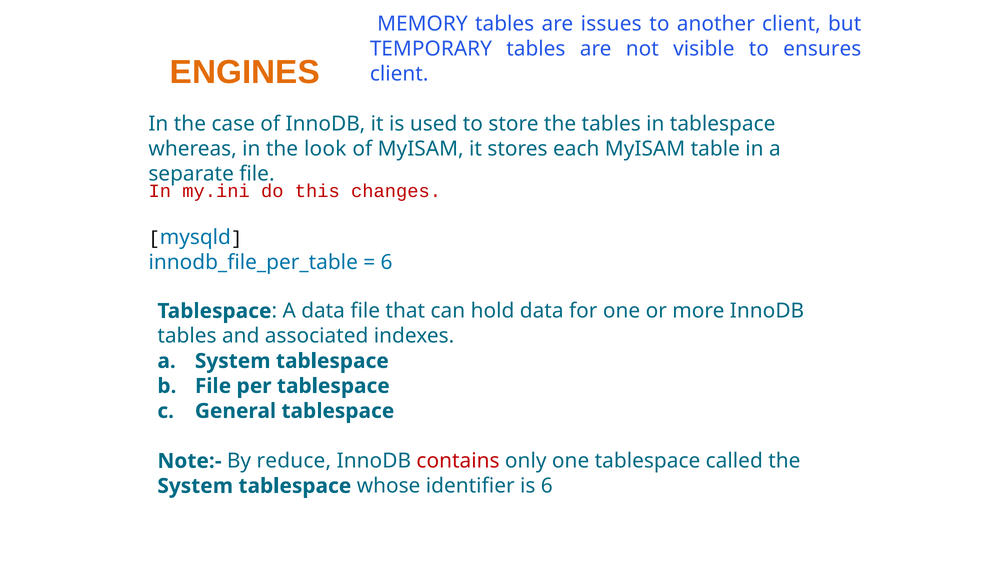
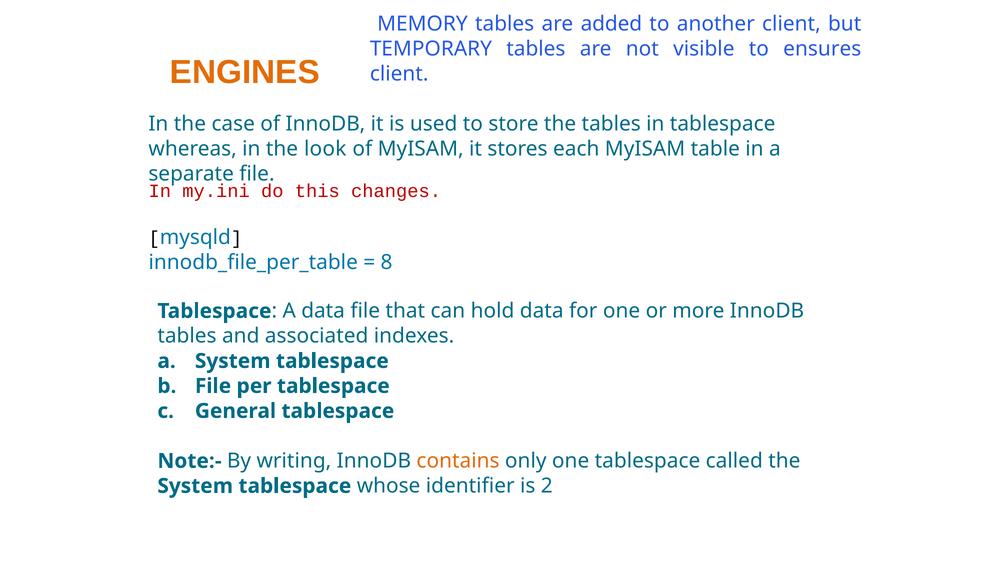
issues: issues -> added (611, 24)
6: 6 -> 8 (387, 263)
reduce: reduce -> writing (294, 461)
contains colour: red -> orange (458, 461)
is 6: 6 -> 2 (547, 486)
